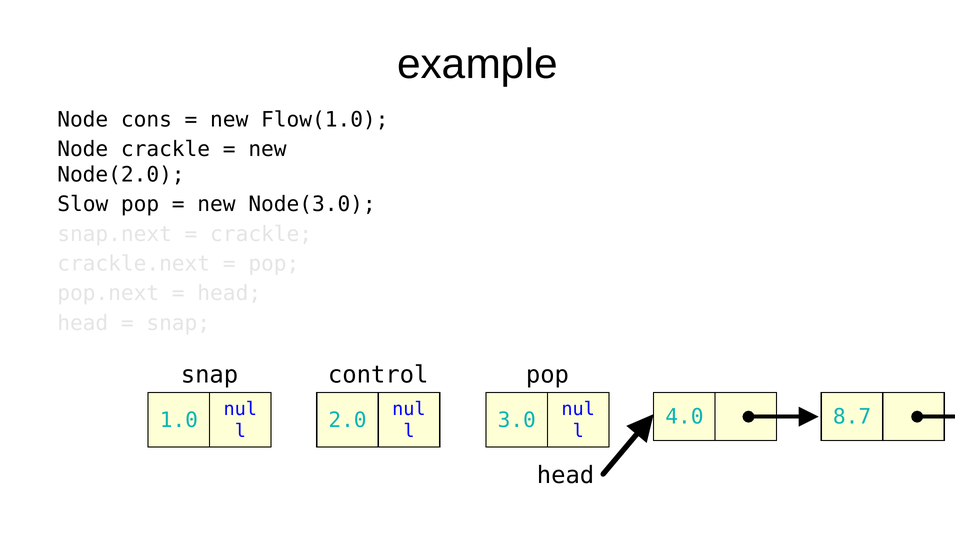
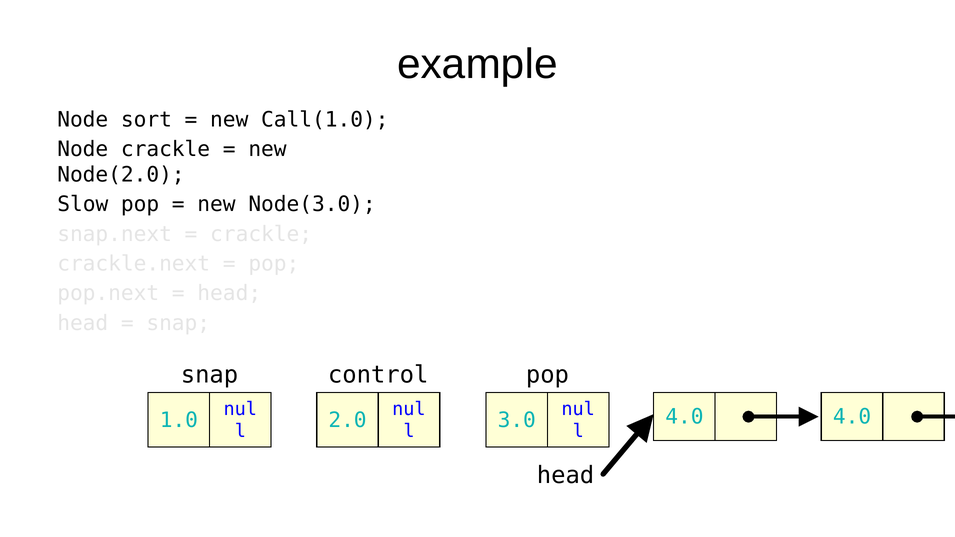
cons: cons -> sort (146, 120)
Flow(1.0: Flow(1.0 -> Call(1.0 (325, 120)
4.0 8.7: 8.7 -> 4.0 (852, 417)
